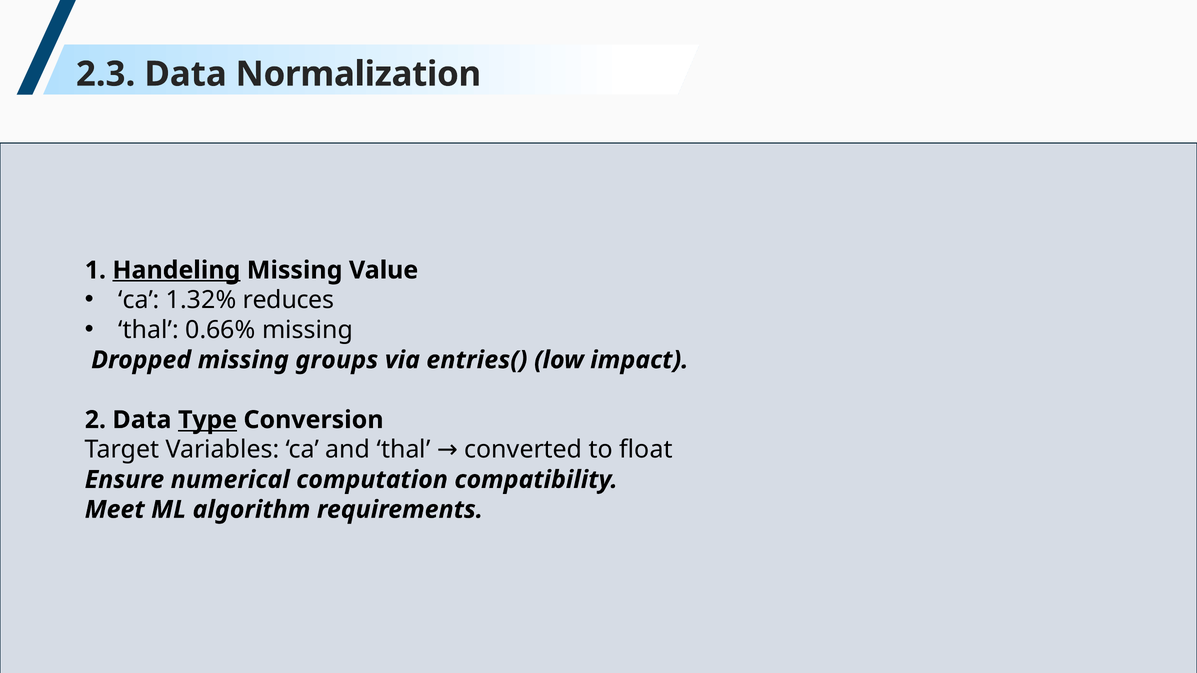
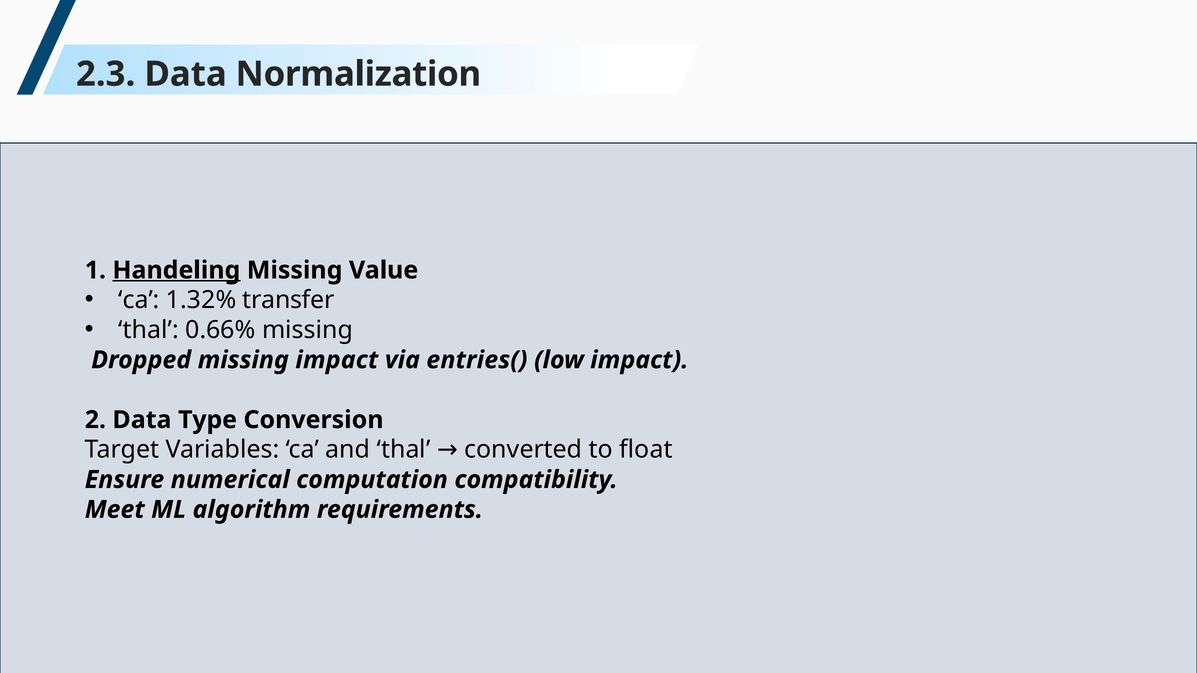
reduces: reduces -> transfer (288, 300)
missing groups: groups -> impact (337, 360)
Type underline: present -> none (208, 420)
